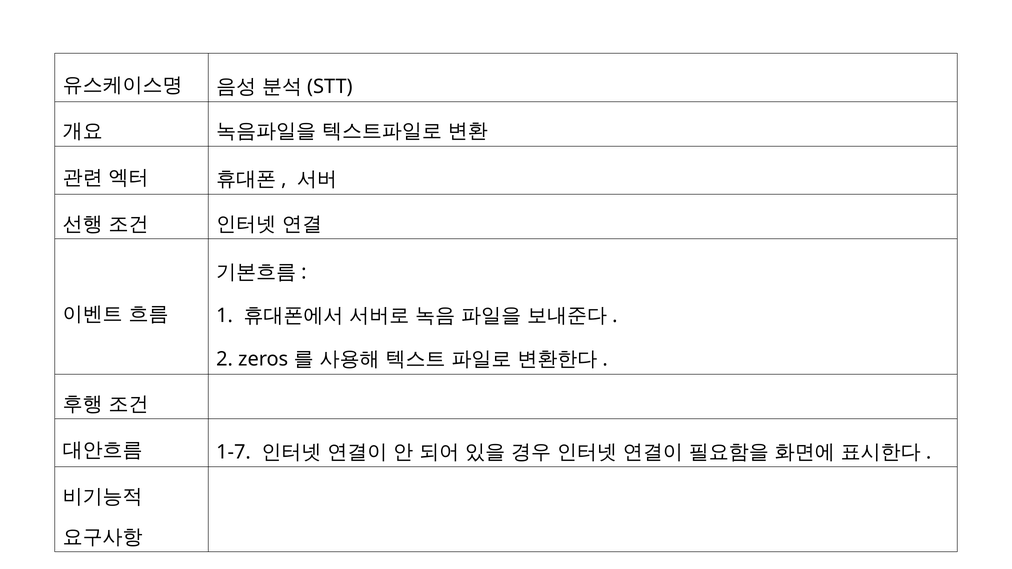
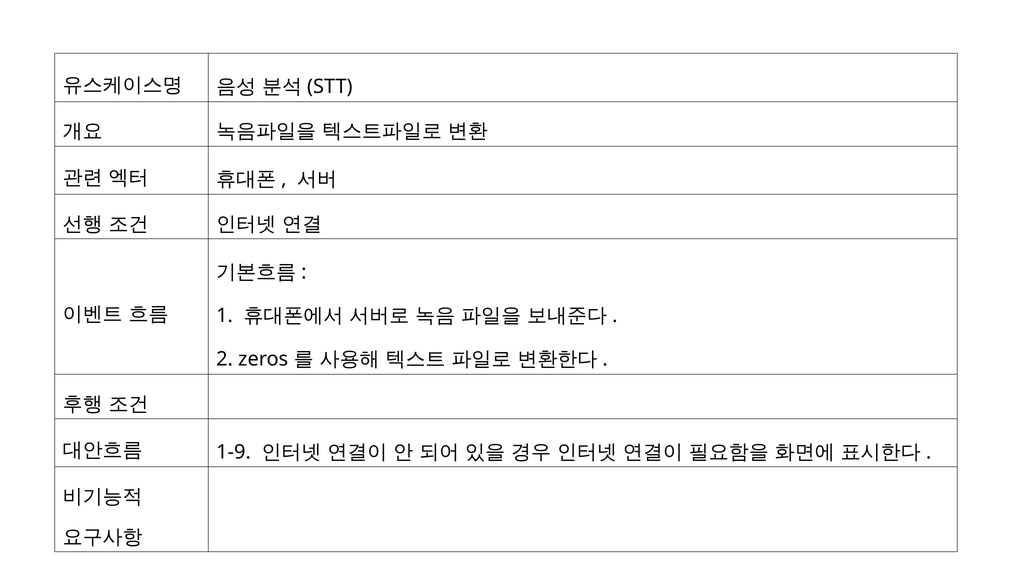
1-7: 1-7 -> 1-9 (233, 452)
